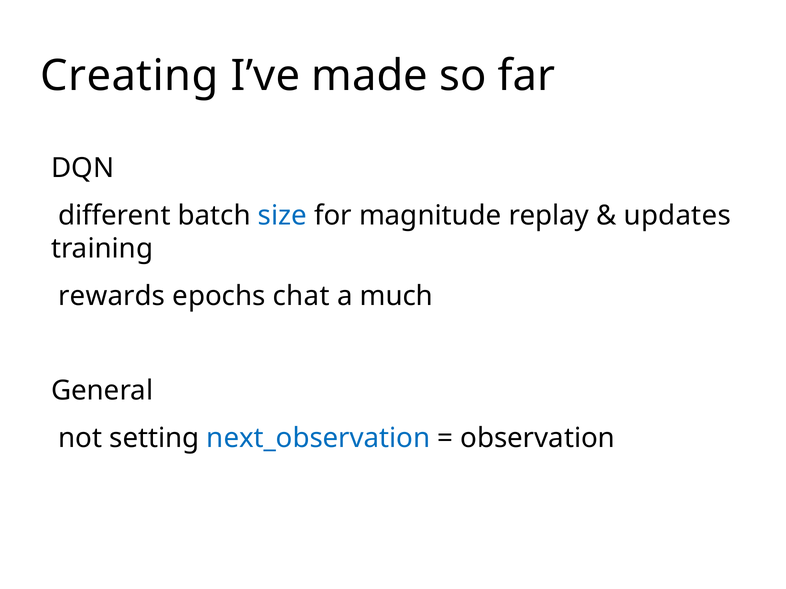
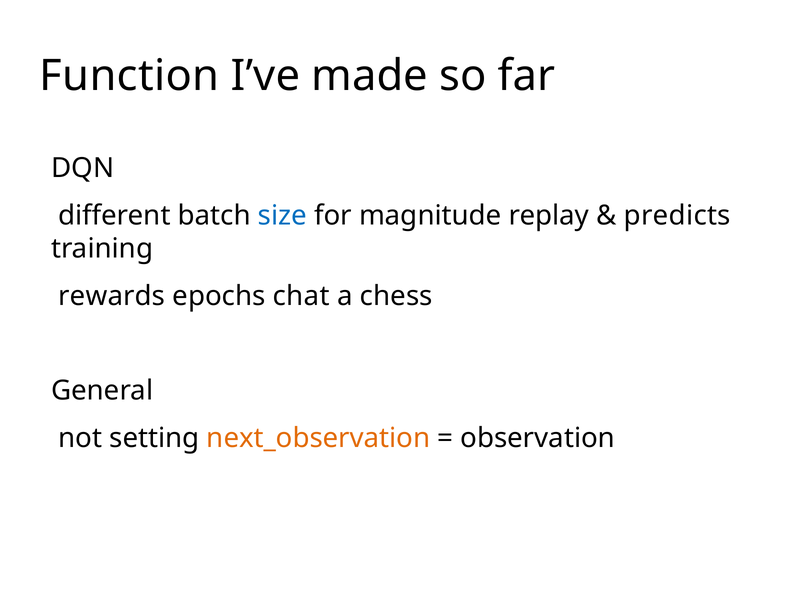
Creating: Creating -> Function (129, 76)
updates: updates -> predicts (677, 216)
much: much -> chess (396, 296)
next_observation colour: blue -> orange (318, 438)
